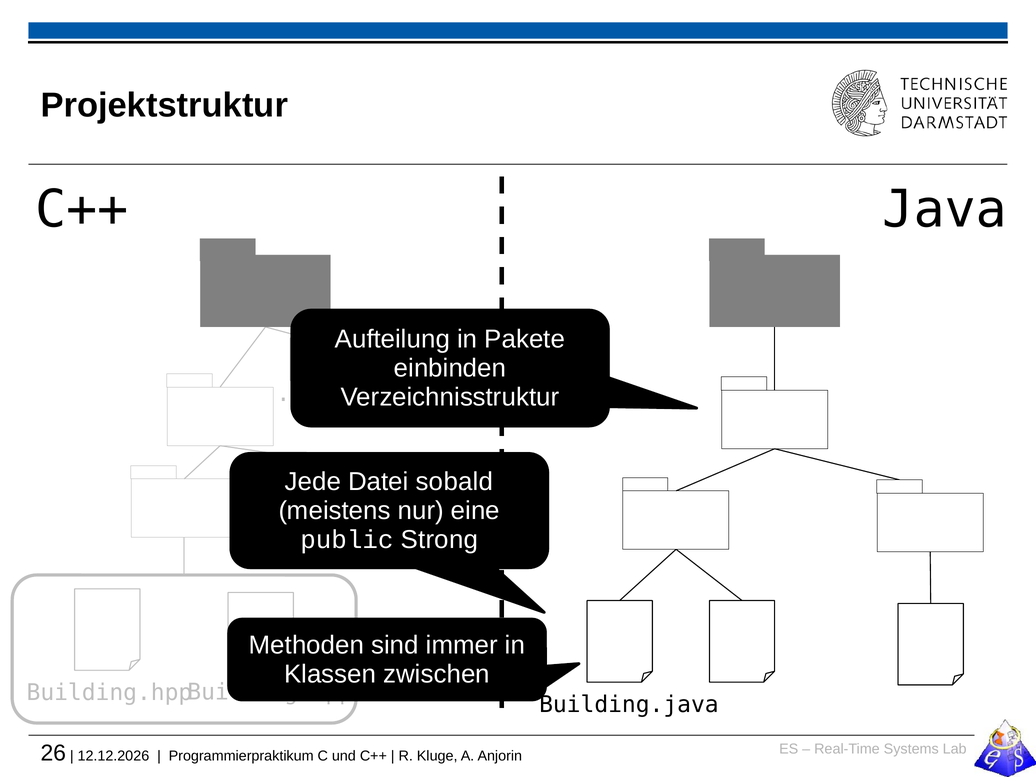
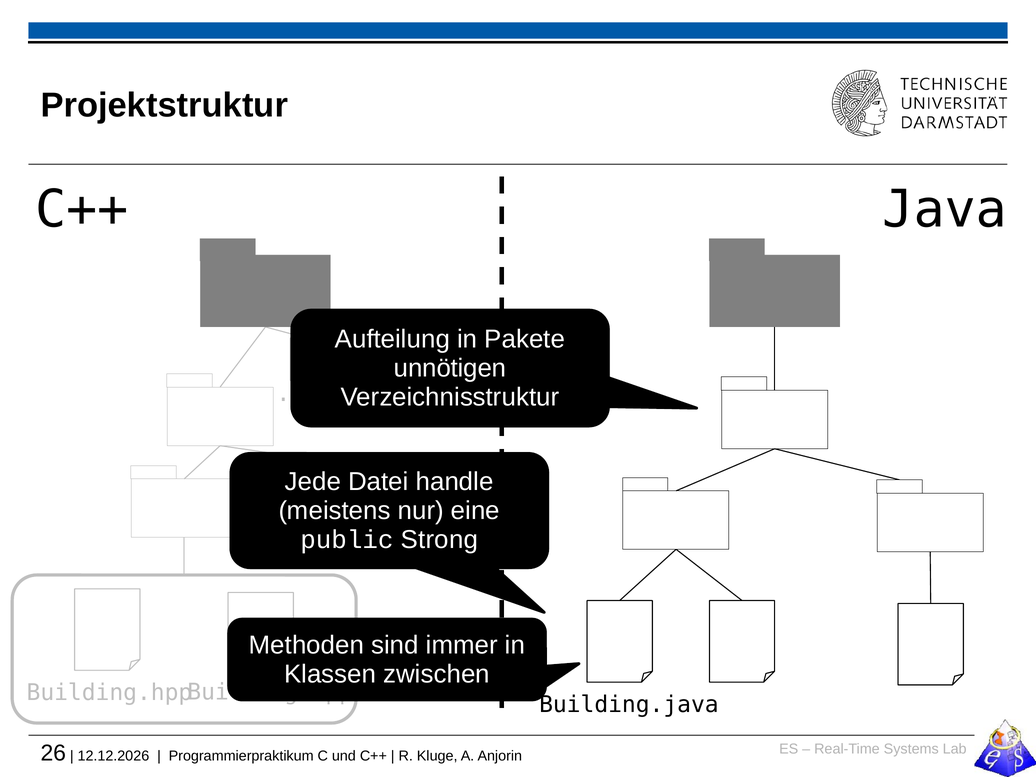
einbinden: einbinden -> unnötigen (450, 368)
sobald: sobald -> handle (455, 482)
